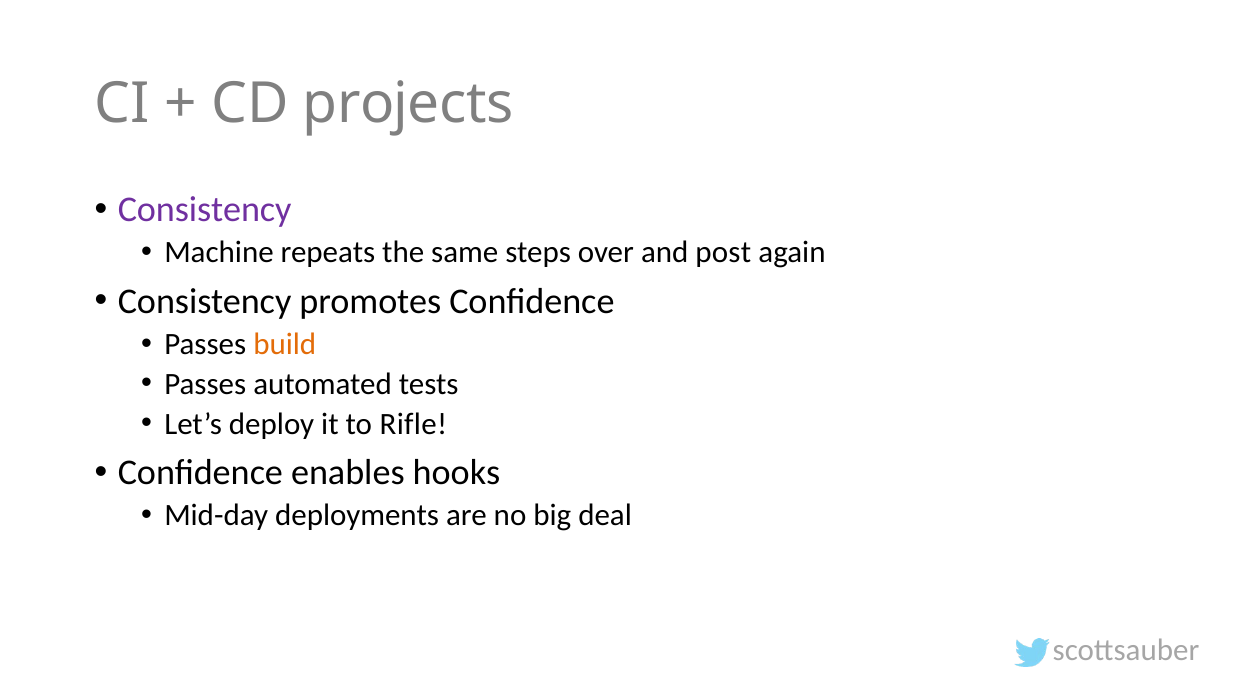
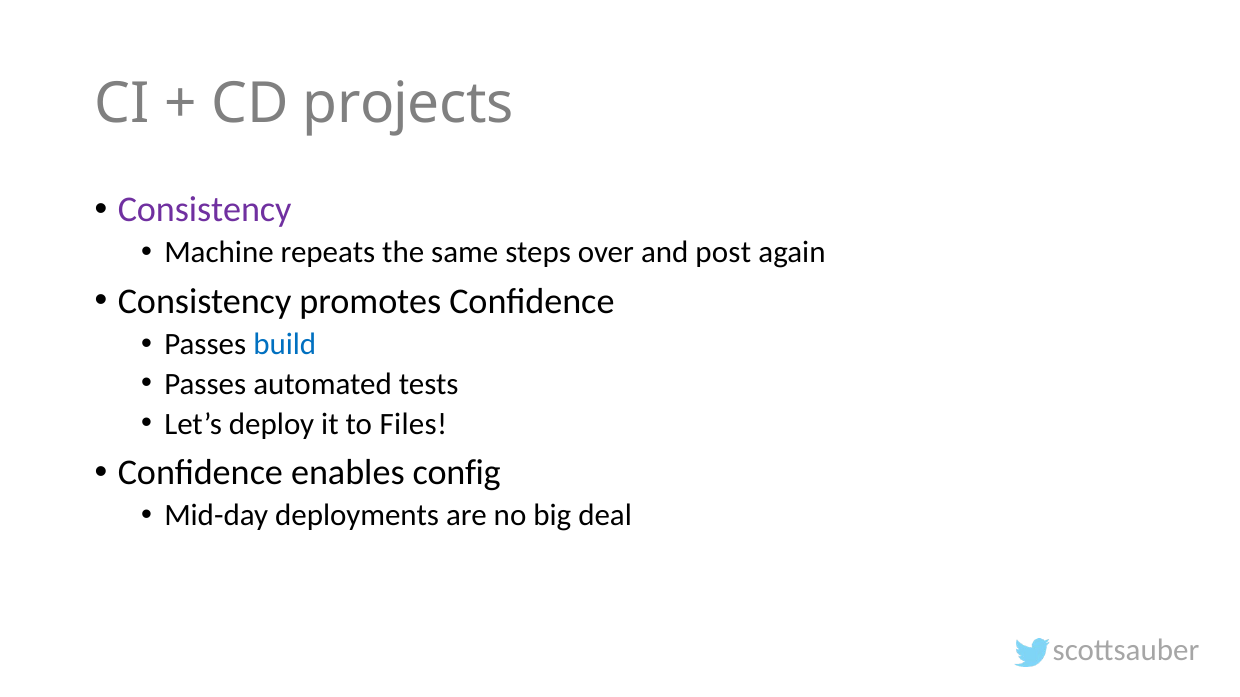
build colour: orange -> blue (285, 344)
Rifle: Rifle -> Files (413, 424)
hooks: hooks -> config (457, 473)
